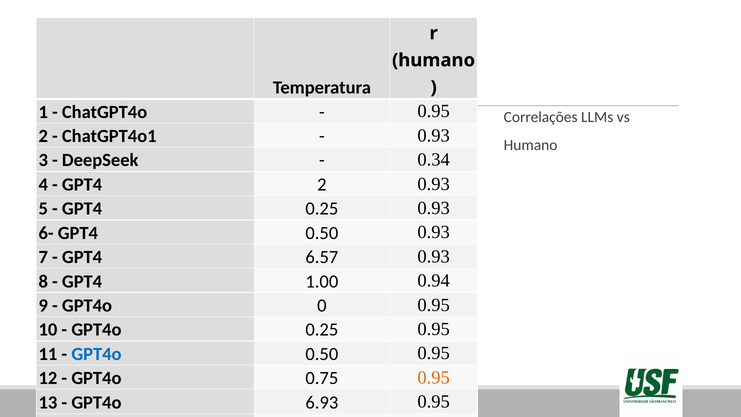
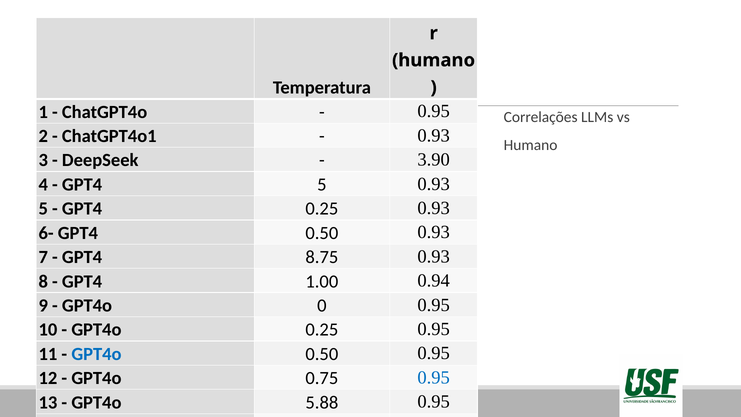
0.34: 0.34 -> 3.90 (434, 160)
GPT4 2: 2 -> 5 (322, 185)
6.57: 6.57 -> 8.75 (322, 257)
0.95 colour: orange -> blue (434, 377)
6.93: 6.93 -> 5.88 (322, 402)
